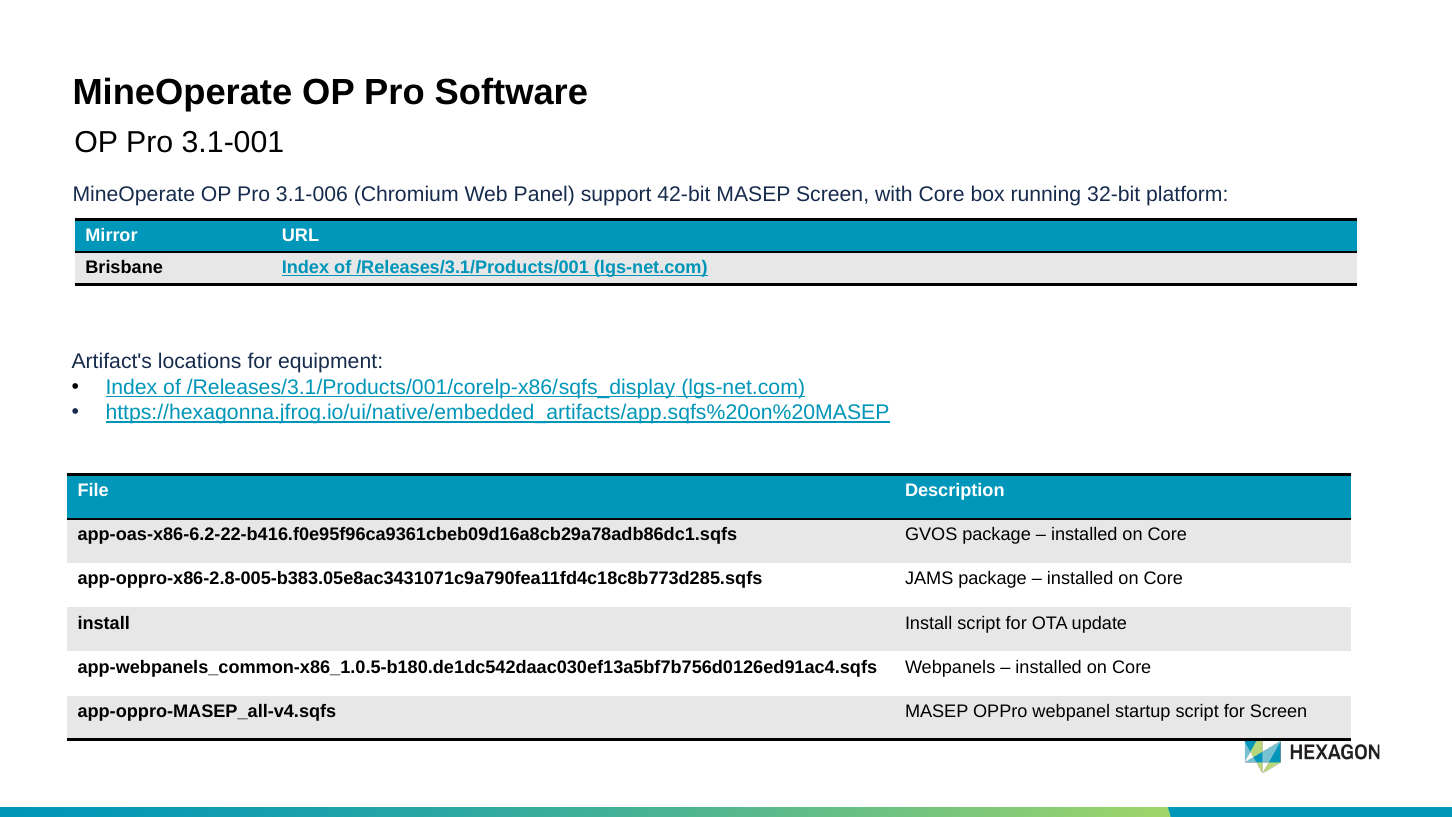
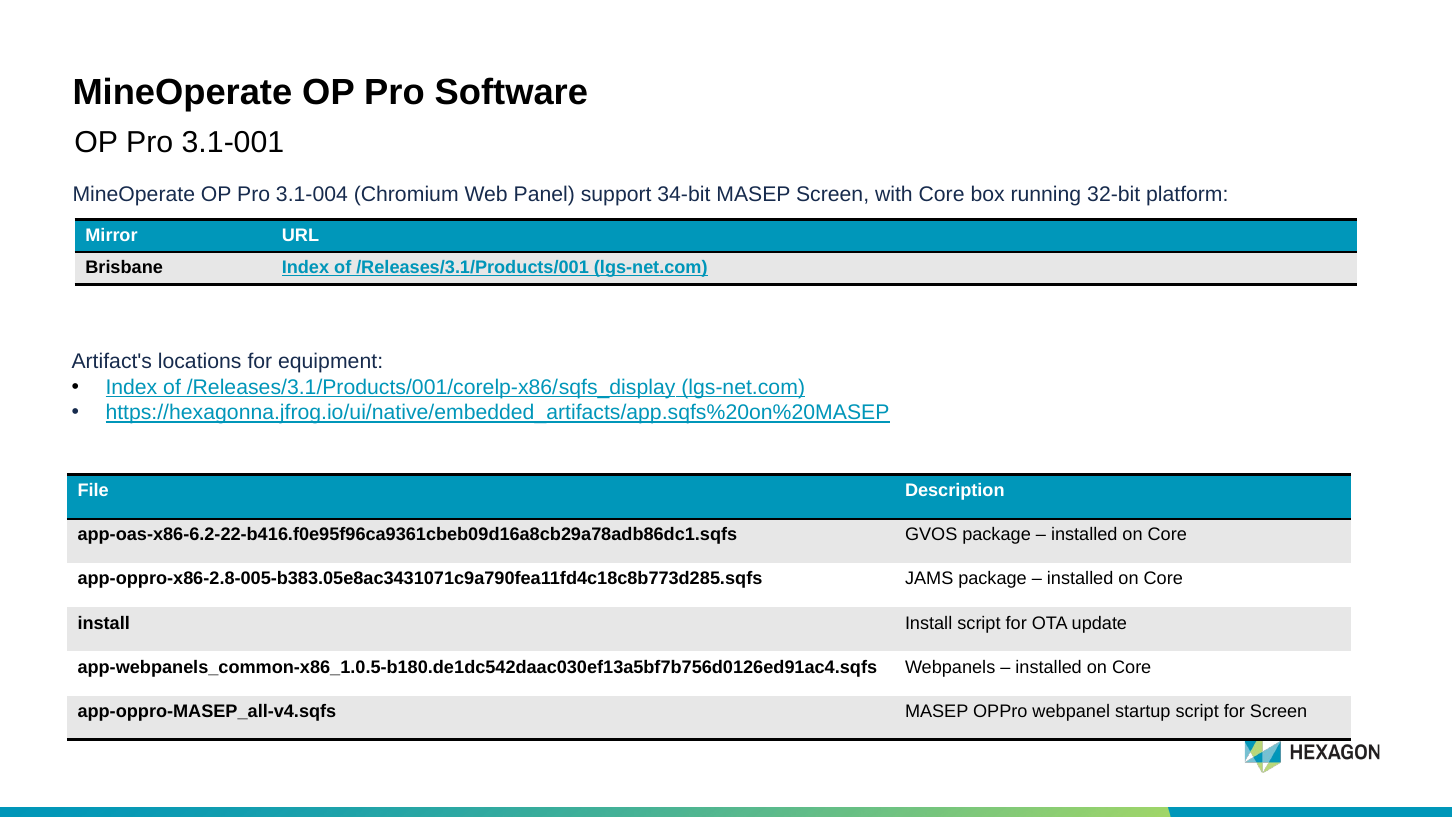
3.1-006: 3.1-006 -> 3.1-004 (312, 195)
42-bit: 42-bit -> 34-bit (684, 195)
